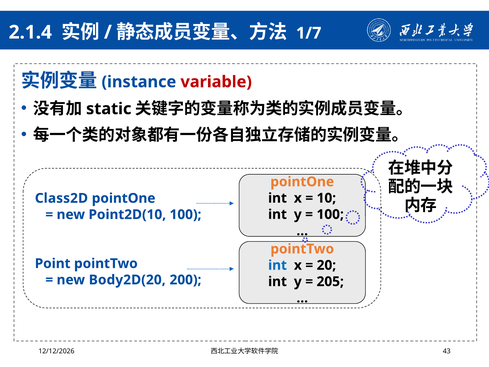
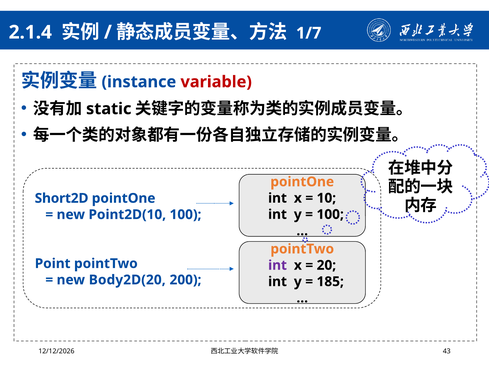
Class2D: Class2D -> Short2D (62, 198)
int colour: blue -> purple (278, 265)
205: 205 -> 185 (330, 281)
